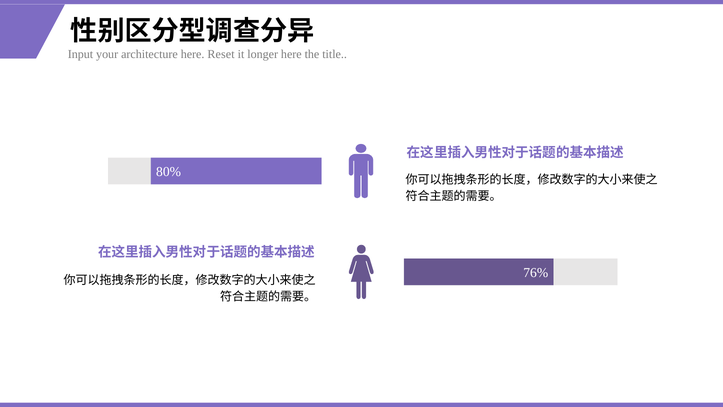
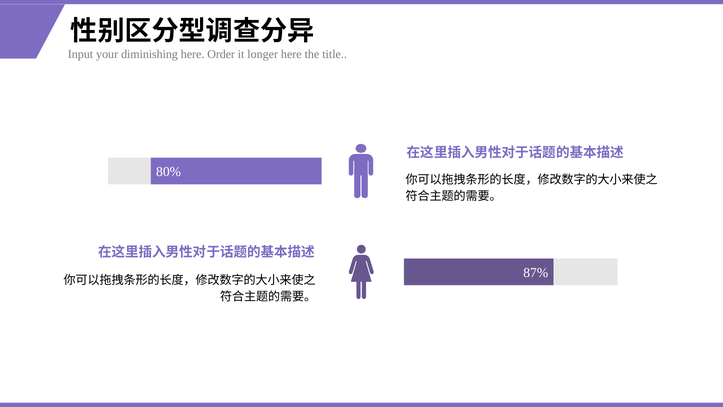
architecture: architecture -> diminishing (150, 54)
Reset: Reset -> Order (221, 54)
76%: 76% -> 87% (536, 273)
